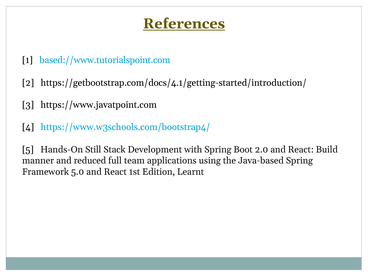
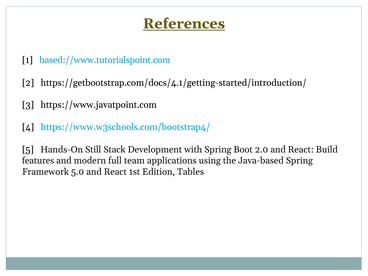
manner: manner -> features (38, 161)
reduced: reduced -> modern (90, 161)
Learnt: Learnt -> Tables (191, 172)
